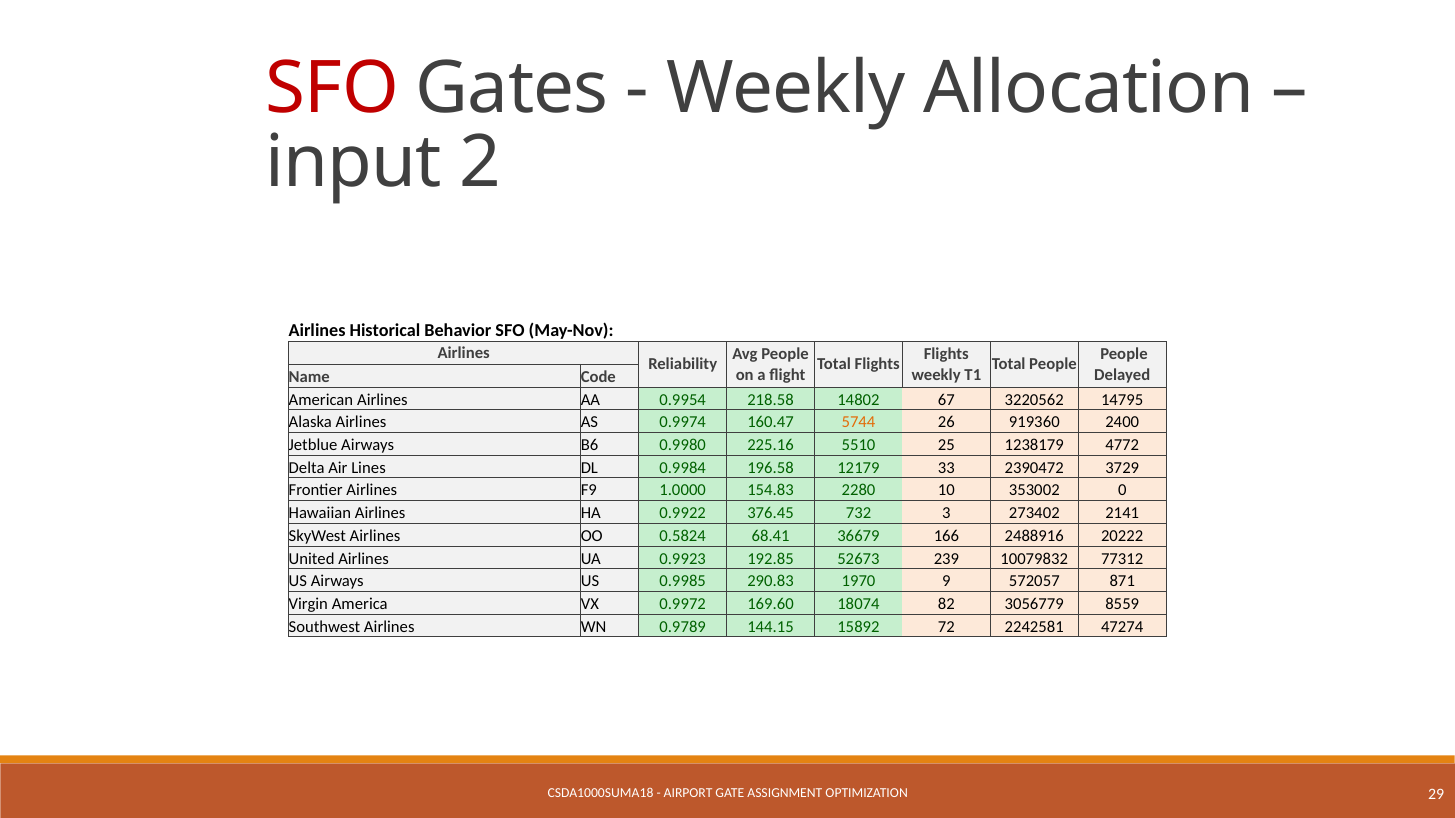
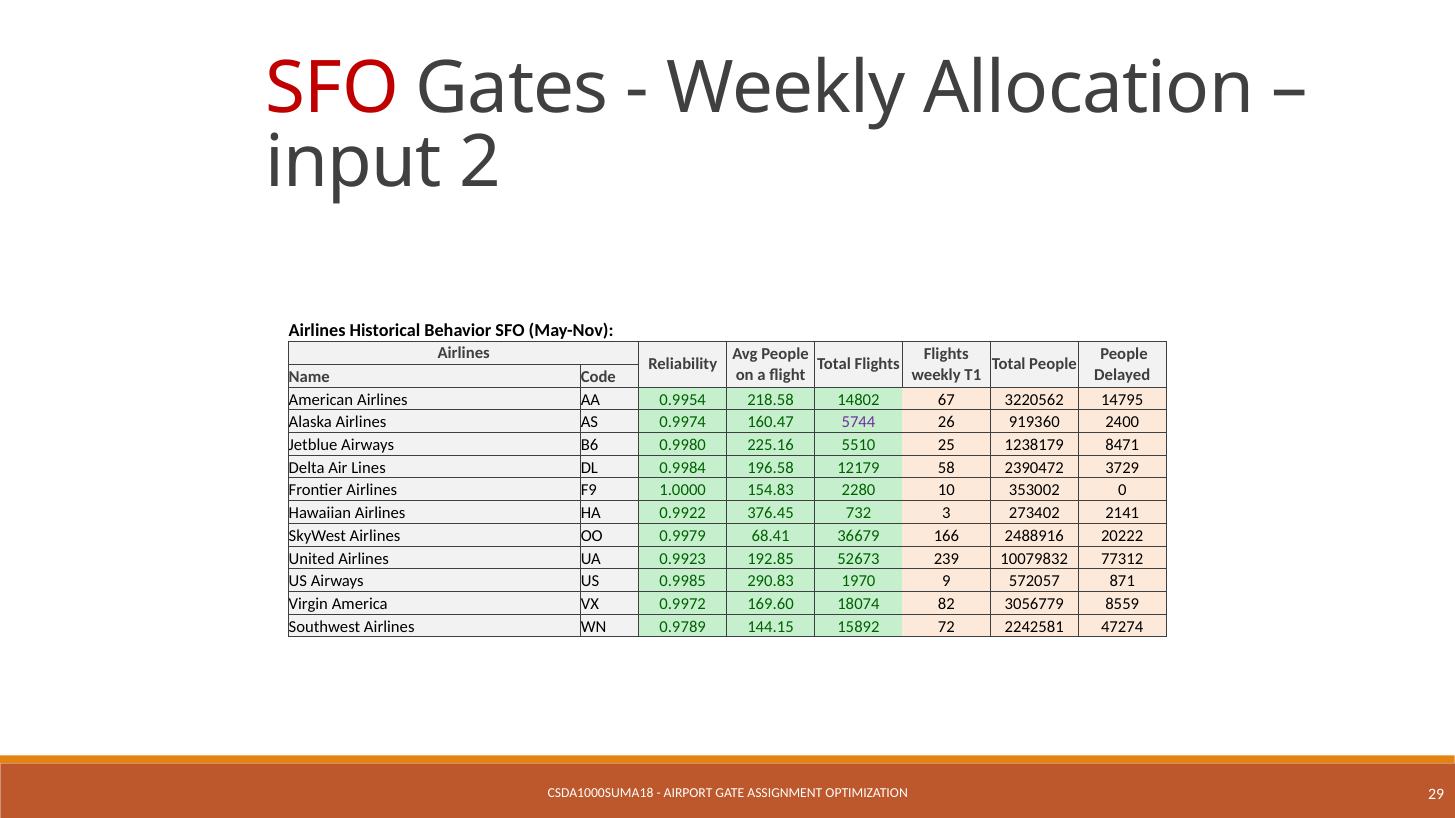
5744 colour: orange -> purple (858, 422)
4772: 4772 -> 8471 (1122, 445)
33: 33 -> 58 (946, 468)
0.5824: 0.5824 -> 0.9979 (683, 536)
